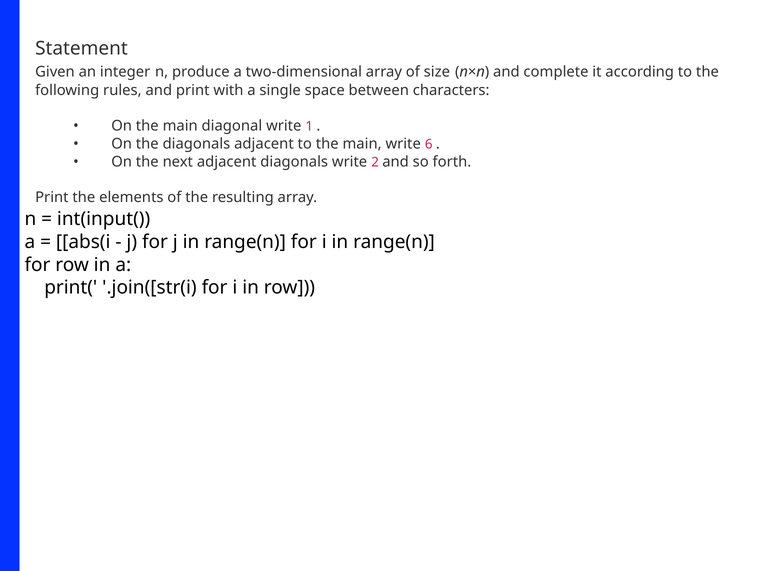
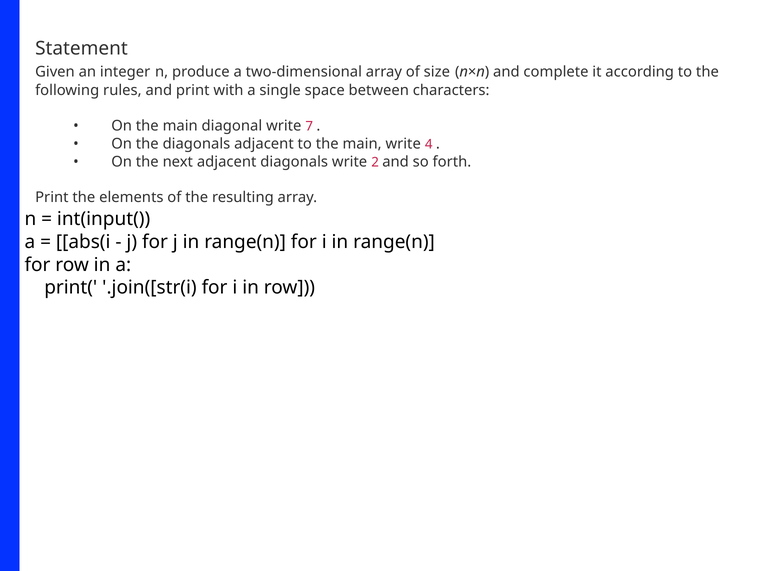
1: 1 -> 7 (309, 126)
6: 6 -> 4 (429, 144)
